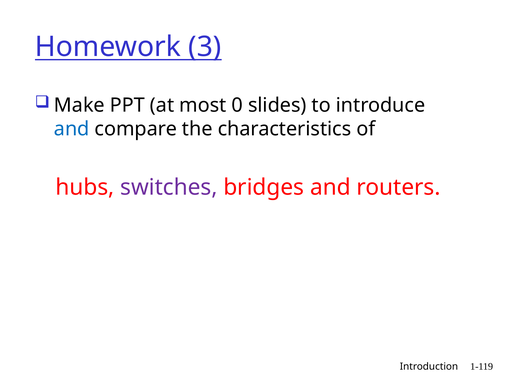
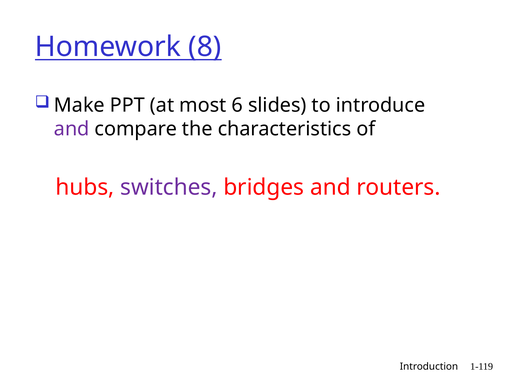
3: 3 -> 8 (205, 47)
0: 0 -> 6 (237, 105)
and colour: blue -> purple (72, 129)
